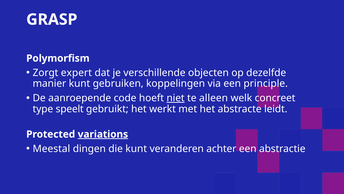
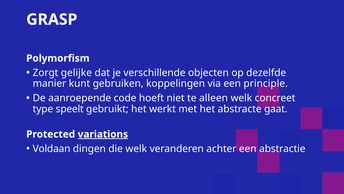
expert: expert -> gelijke (76, 73)
niet underline: present -> none (176, 98)
leidt: leidt -> gaat (276, 109)
Meestal: Meestal -> Voldaan (52, 148)
die kunt: kunt -> welk (136, 148)
